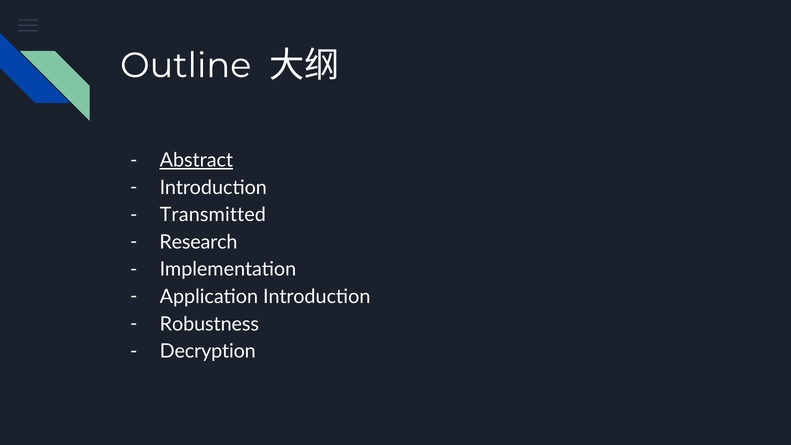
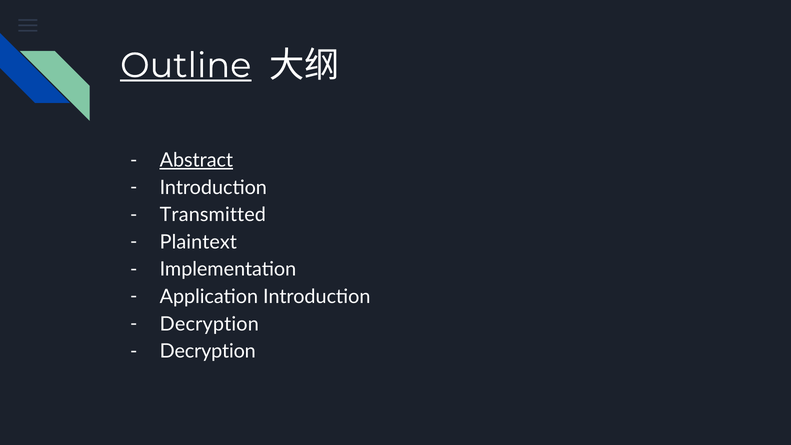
Outline underline: none -> present (186, 66)
Research: Research -> Plaintext (198, 242)
Robustness: Robustness -> Decryption (209, 324)
